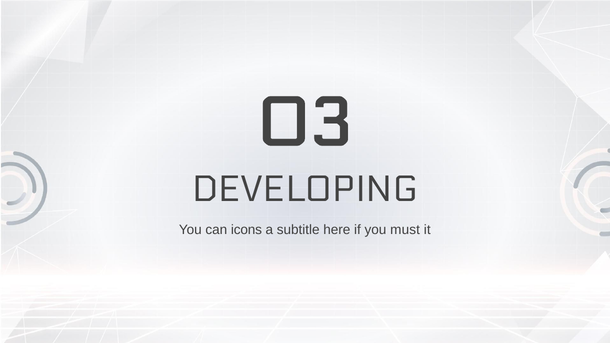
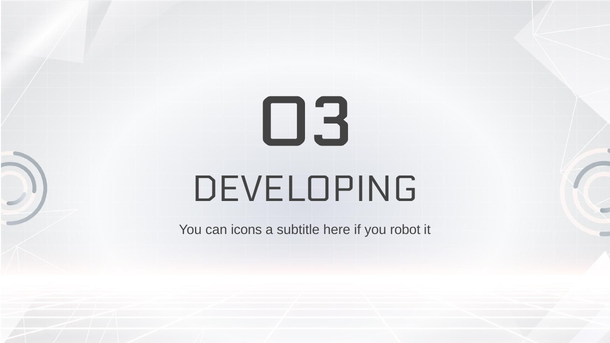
must: must -> robot (405, 230)
